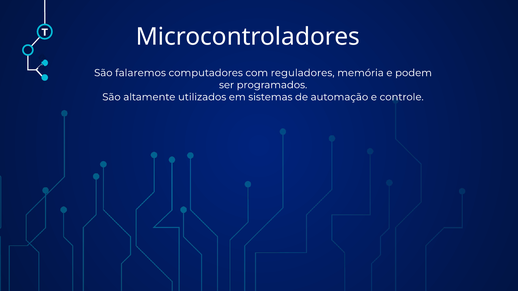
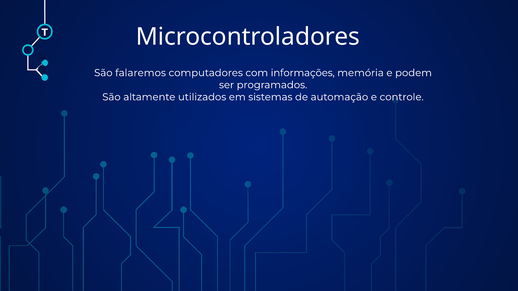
reguladores: reguladores -> informações (303, 73)
